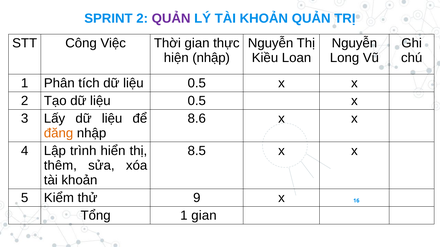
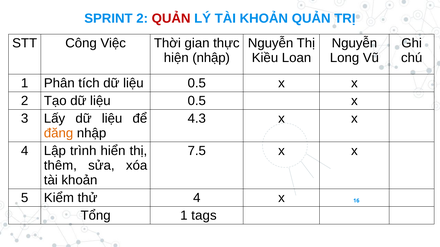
QUẢN colour: purple -> red (171, 18)
8.6: 8.6 -> 4.3 (197, 119)
8.5: 8.5 -> 7.5 (197, 151)
thử 9: 9 -> 4 (197, 198)
1 gian: gian -> tags (204, 216)
